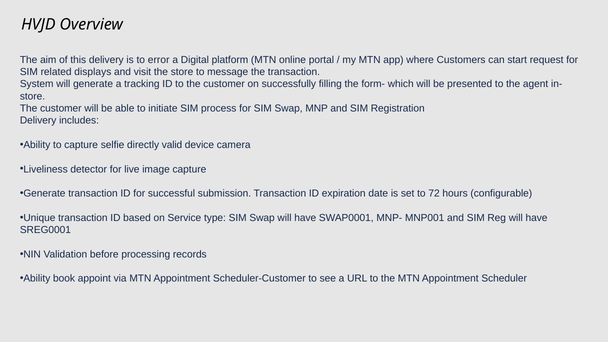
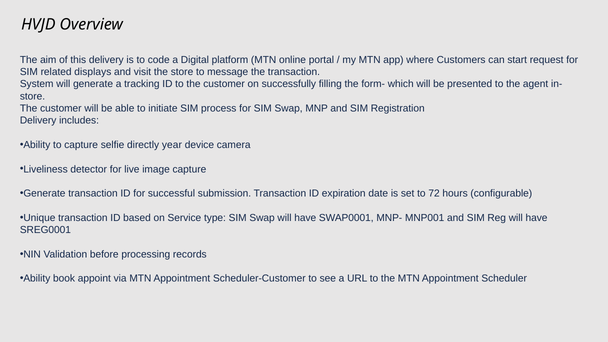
error: error -> code (159, 60)
valid: valid -> year (172, 145)
